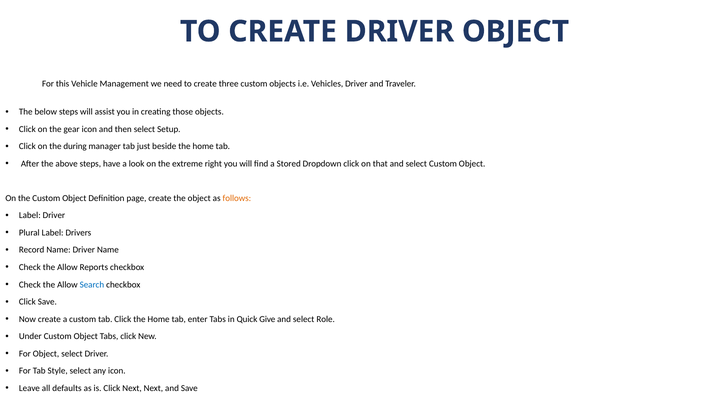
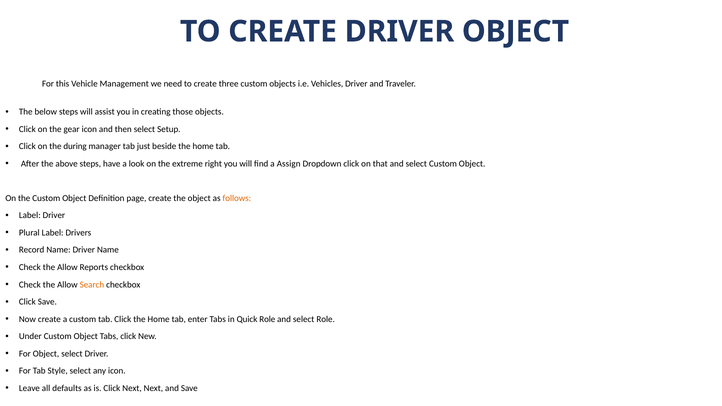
Stored: Stored -> Assign (289, 164)
Search colour: blue -> orange (92, 285)
Quick Give: Give -> Role (267, 319)
